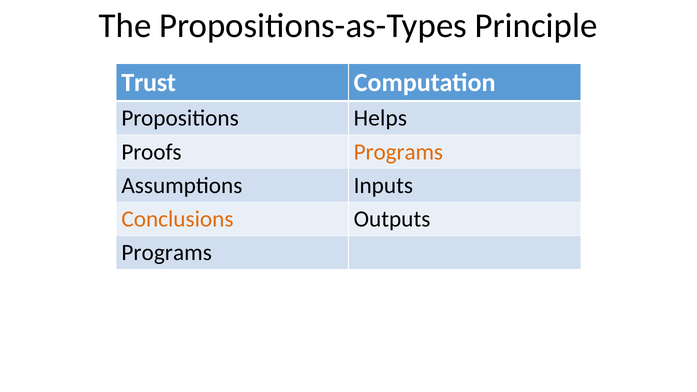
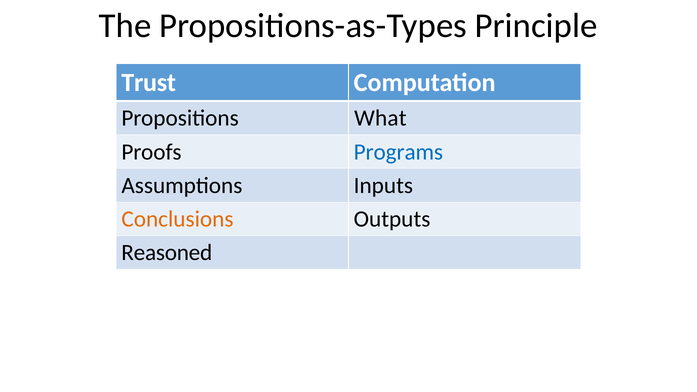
Helps: Helps -> What (380, 118)
Programs colour: orange -> blue (398, 152)
Programs: Programs -> Reasoned (167, 253)
